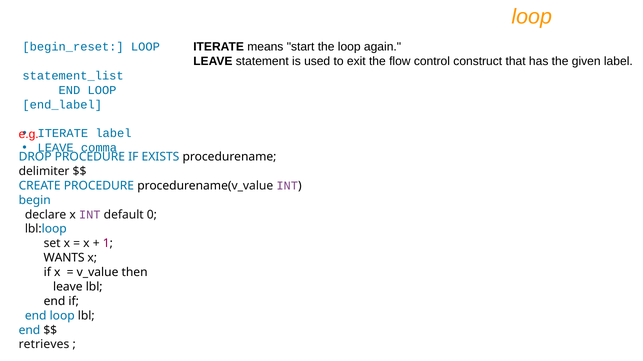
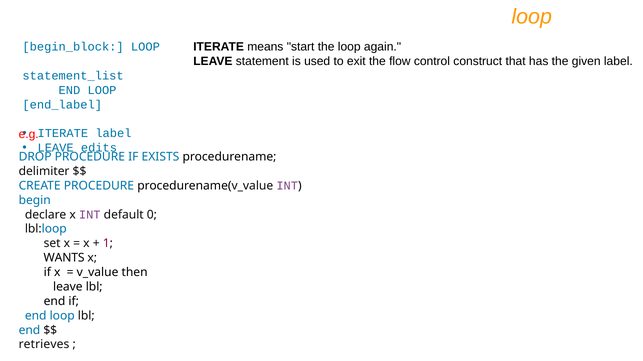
begin_reset: begin_reset -> begin_block (73, 47)
comma: comma -> edits (99, 148)
